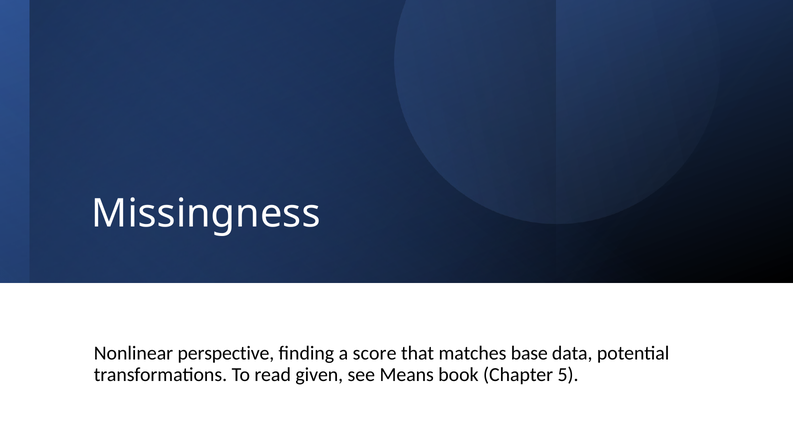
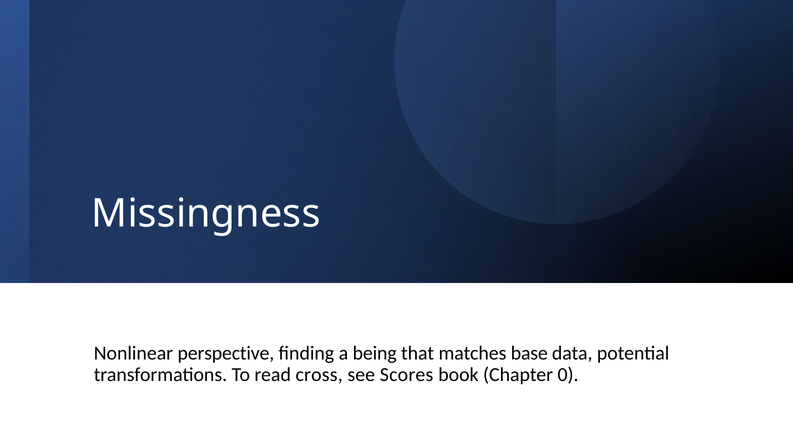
score: score -> being (375, 353)
given: given -> cross (319, 375)
Means: Means -> Scores (407, 375)
5: 5 -> 0 (568, 375)
